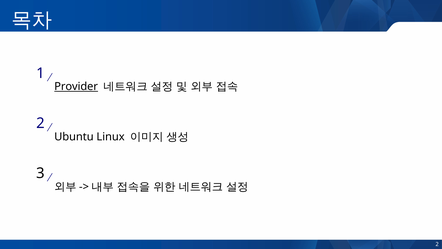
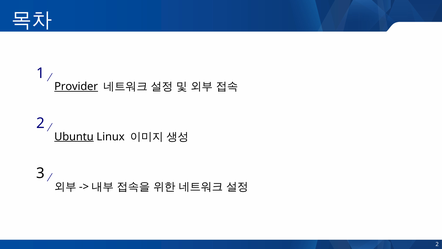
Ubuntu underline: none -> present (74, 136)
